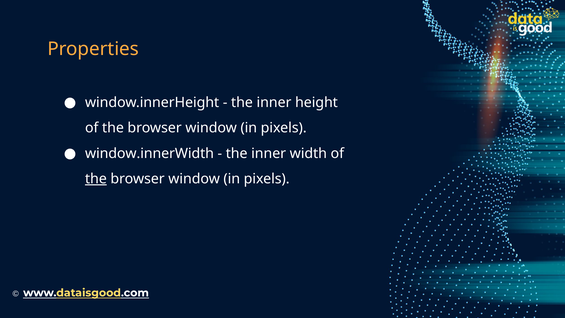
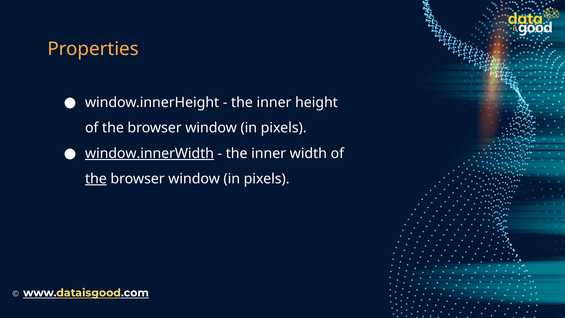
window.innerWidth underline: none -> present (150, 153)
